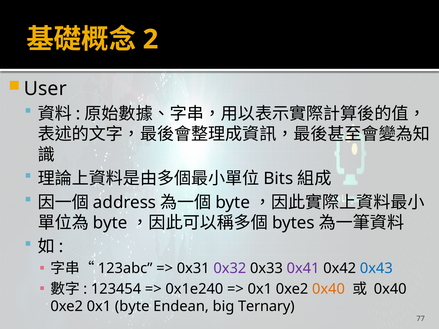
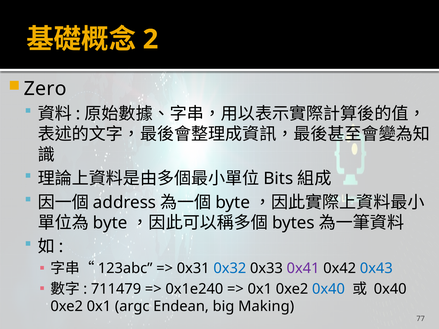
User: User -> Zero (45, 89)
0x32 colour: purple -> blue (230, 269)
123454: 123454 -> 711479 (116, 289)
0x40 colour: orange -> blue (328, 289)
0x1 byte: byte -> argc (132, 307)
Ternary: Ternary -> Making (266, 307)
